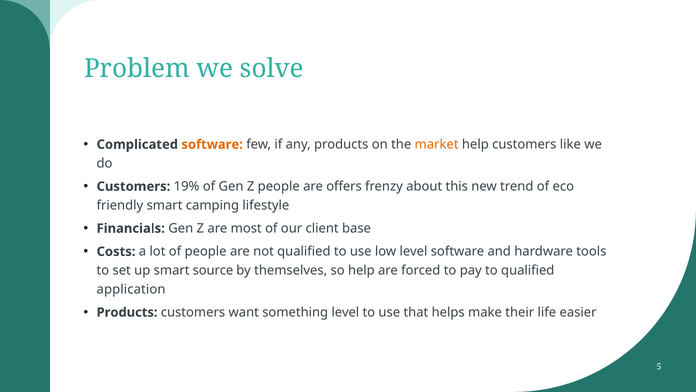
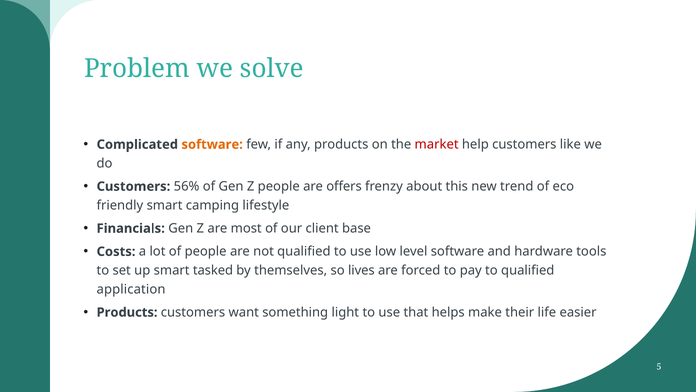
market colour: orange -> red (437, 144)
19%: 19% -> 56% (187, 186)
source: source -> tasked (213, 270)
so help: help -> lives (361, 270)
something level: level -> light (345, 312)
